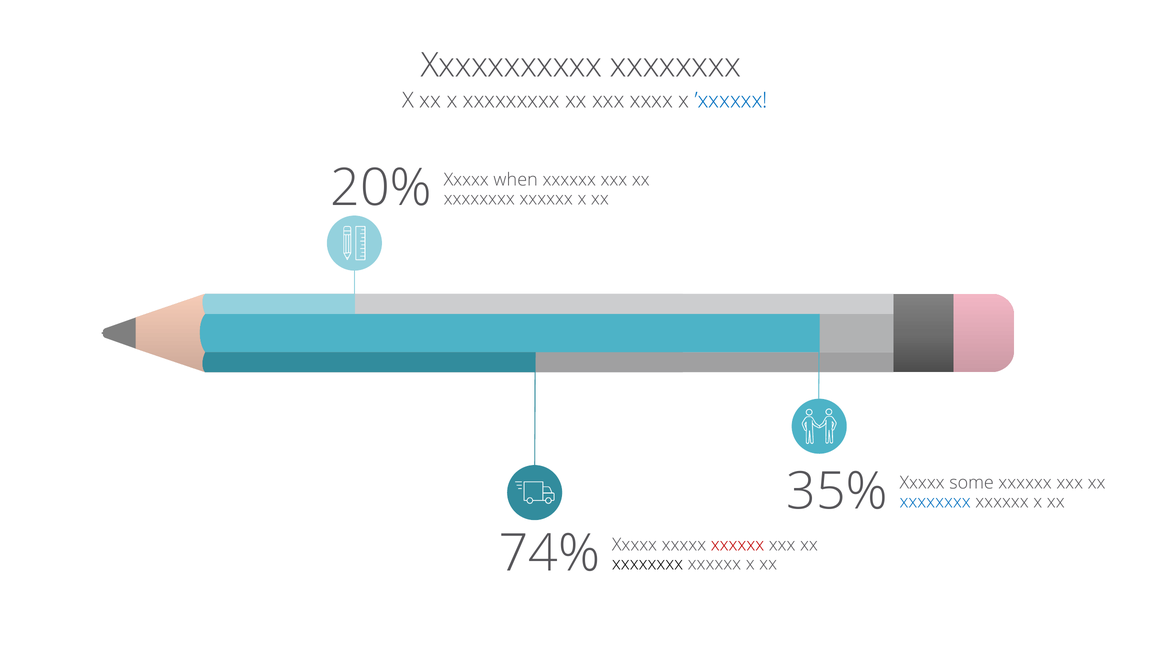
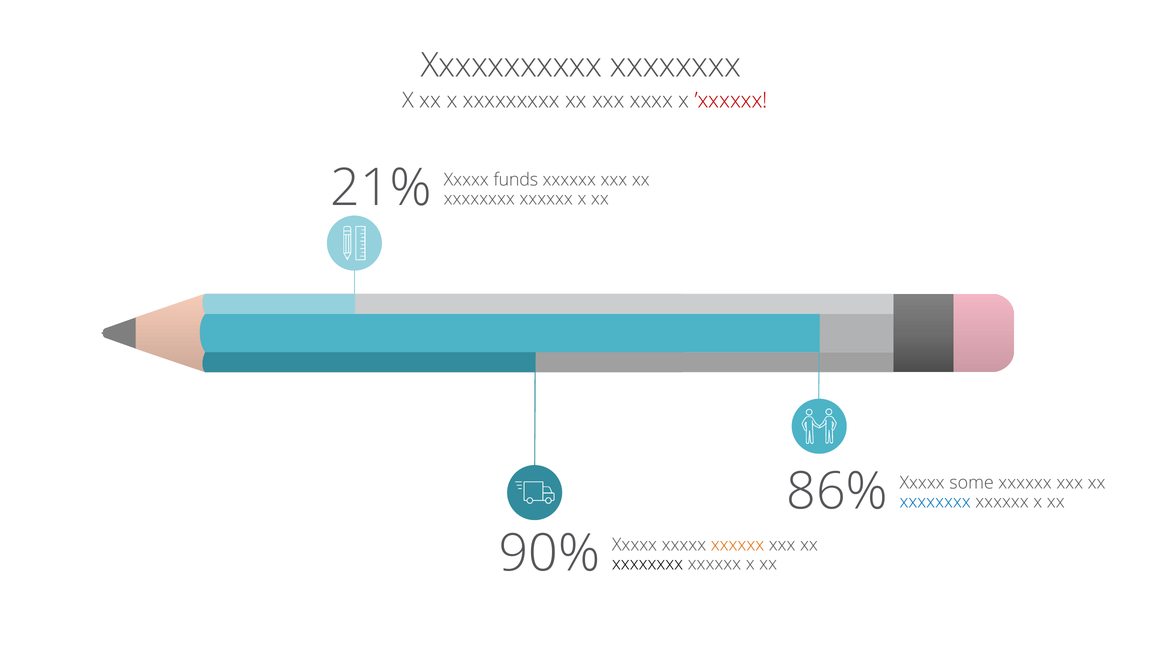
’xxxxxx colour: blue -> red (731, 100)
20%: 20% -> 21% (381, 188)
when: when -> funds (516, 180)
35%: 35% -> 86% (837, 492)
74%: 74% -> 90% (549, 554)
xxxxxx colour: red -> orange (737, 545)
